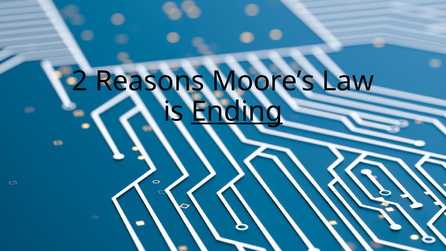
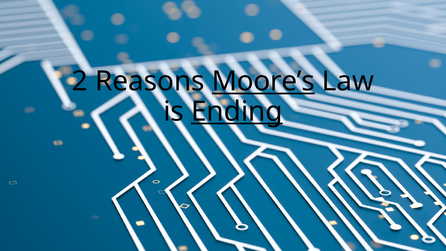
Moore’s underline: none -> present (263, 81)
